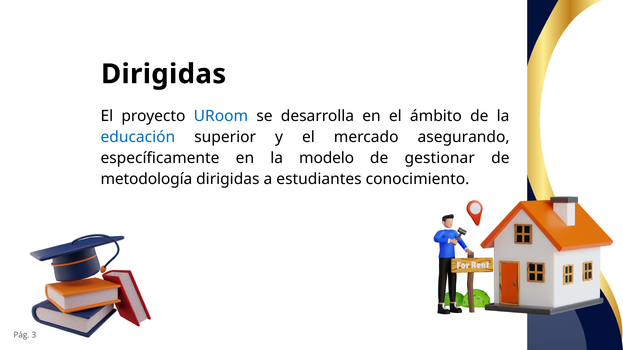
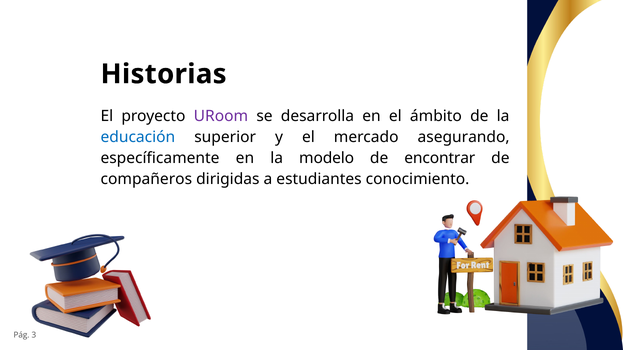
Dirigidas: Dirigidas -> Historias (164, 74)
URoom colour: blue -> purple (221, 116)
gestionar: gestionar -> encontrar (440, 158)
metodología: metodología -> compañeros (146, 179)
